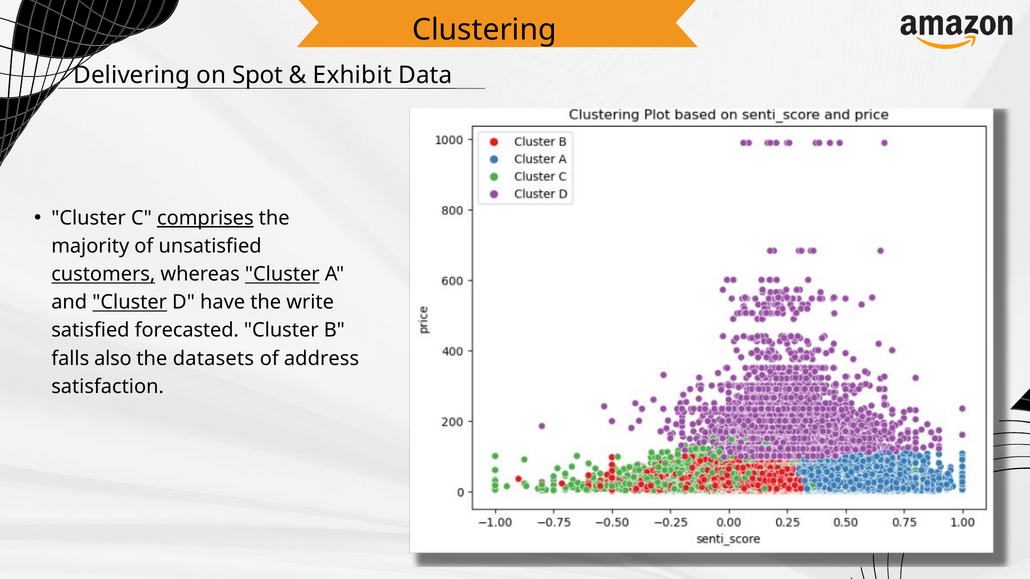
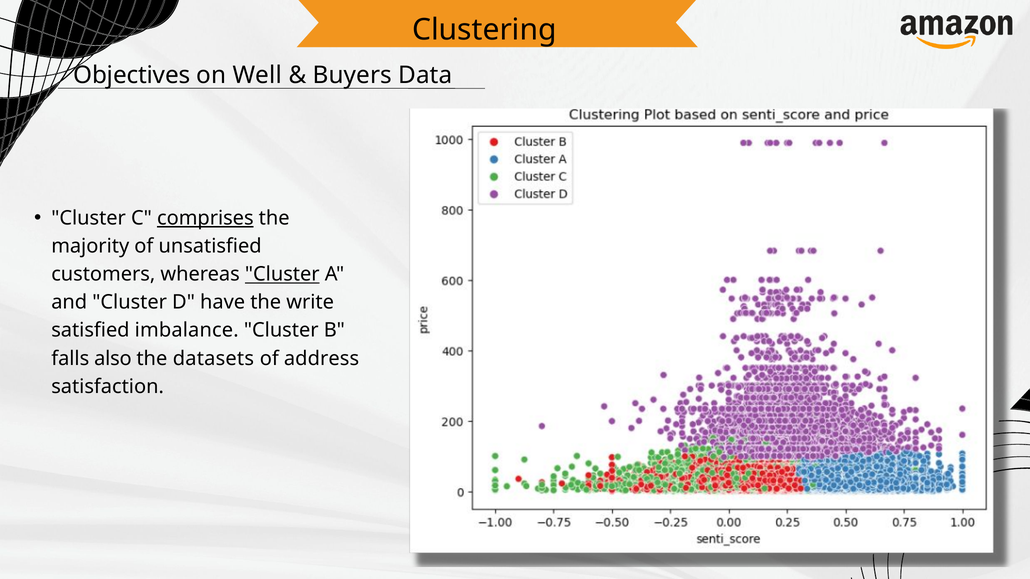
Delivering: Delivering -> Objectives (132, 75)
Spot: Spot -> Well (257, 75)
Exhibit: Exhibit -> Buyers (352, 75)
customers underline: present -> none (103, 274)
Cluster underline: present -> none (130, 303)
forecasted: forecasted -> imbalance (187, 331)
